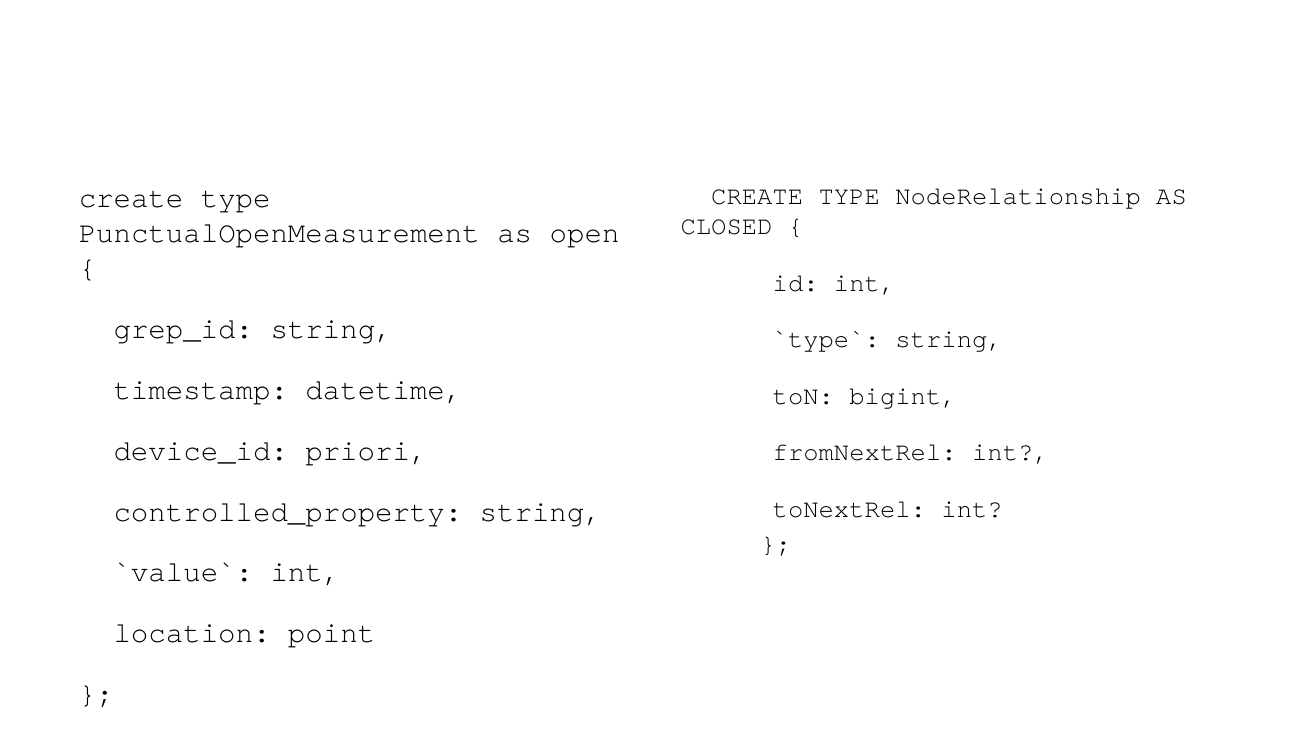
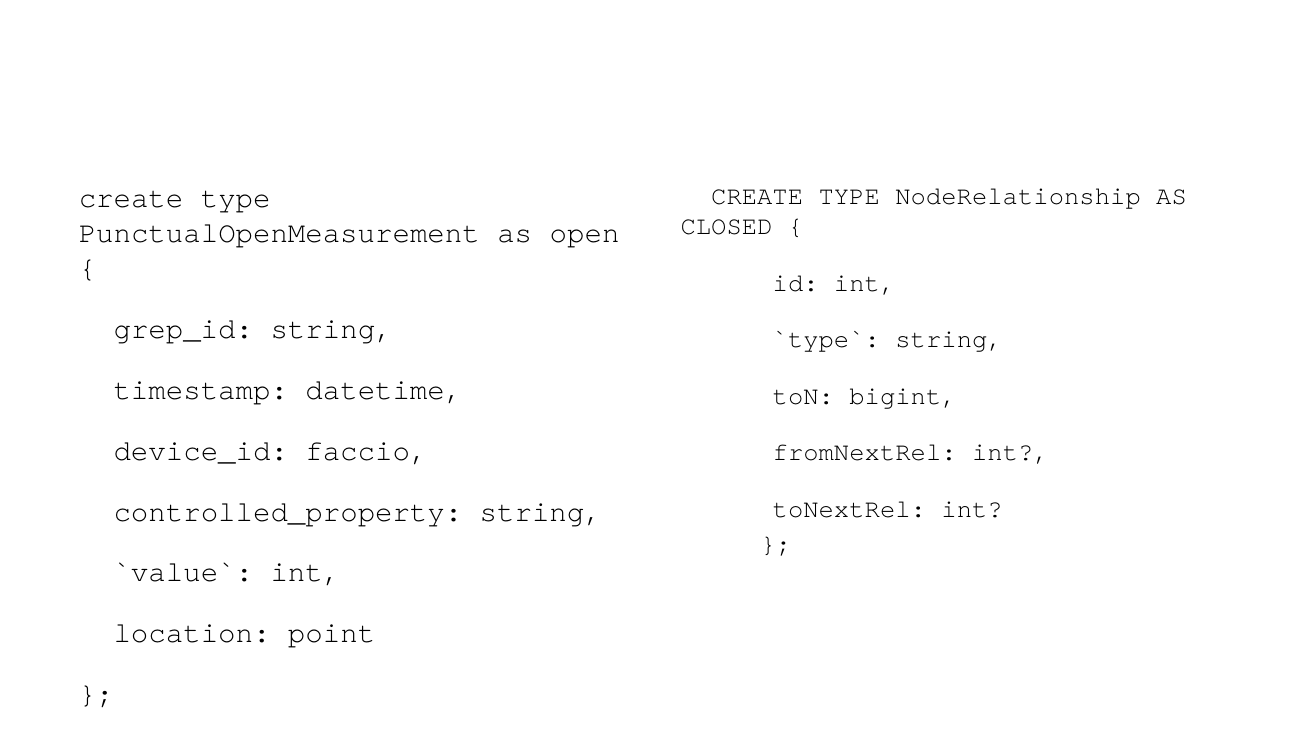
priori: priori -> faccio (366, 451)
